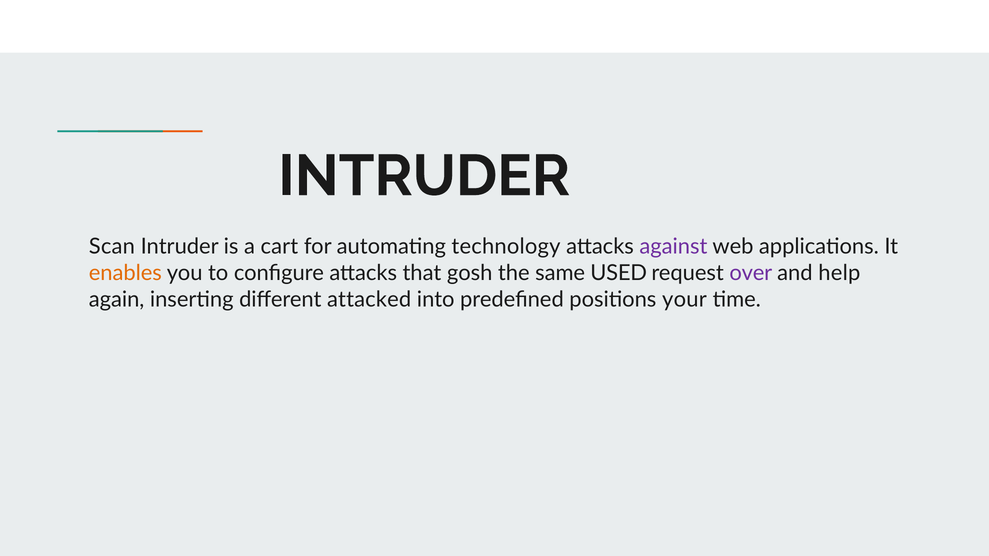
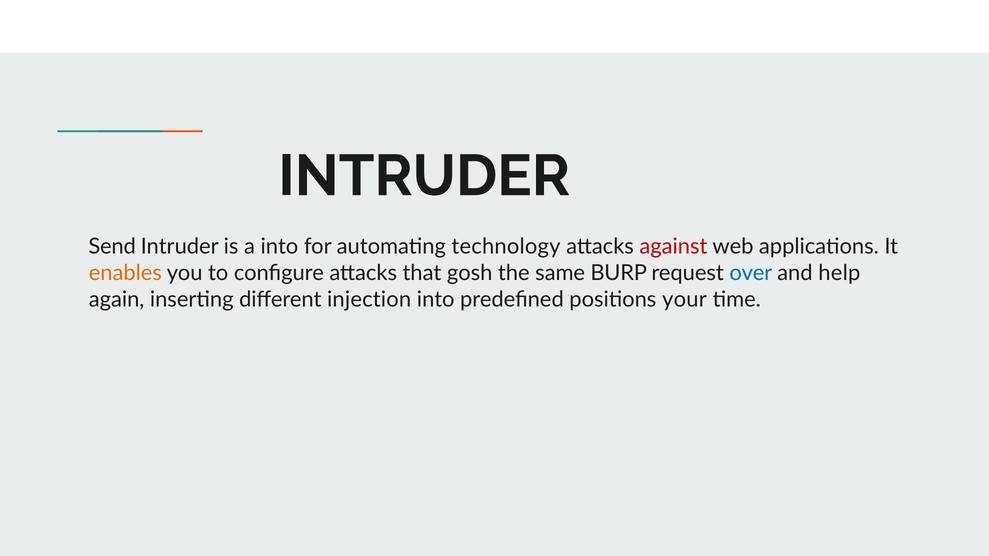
Scan: Scan -> Send (112, 247)
a cart: cart -> into (279, 247)
against colour: purple -> red (673, 247)
USED: USED -> BURP (619, 273)
over colour: purple -> blue (751, 273)
attacked: attacked -> injection (369, 300)
